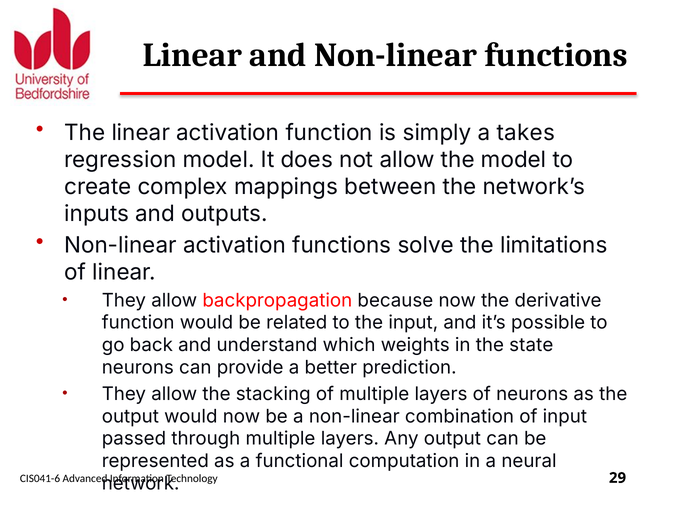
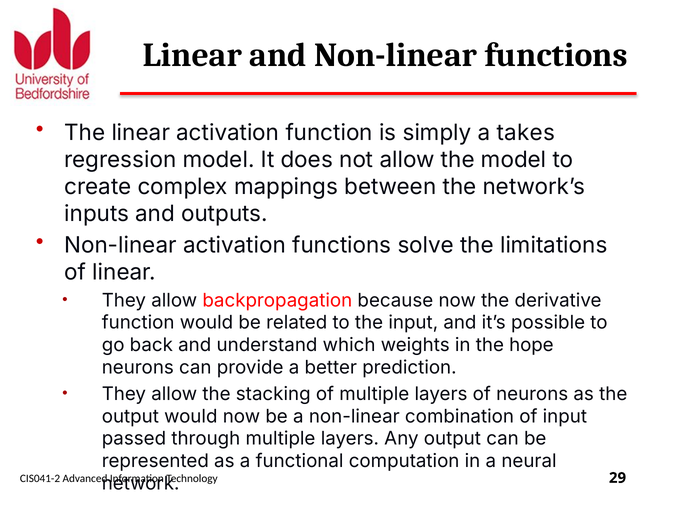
state: state -> hope (531, 346)
CIS041-6: CIS041-6 -> CIS041-2 (40, 479)
